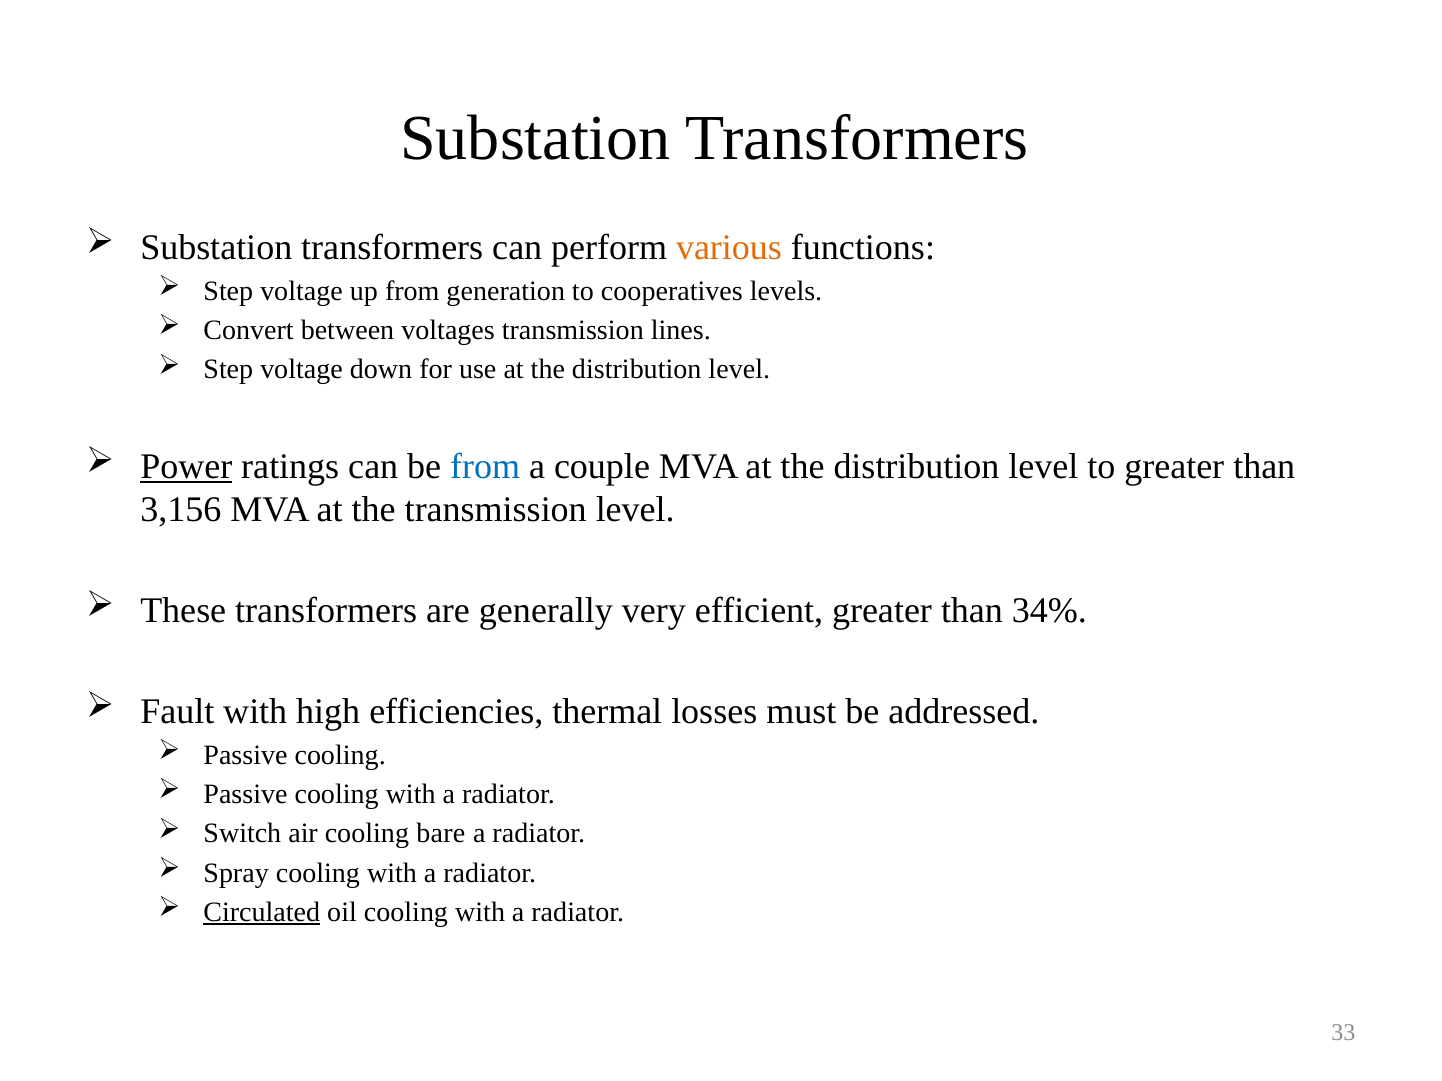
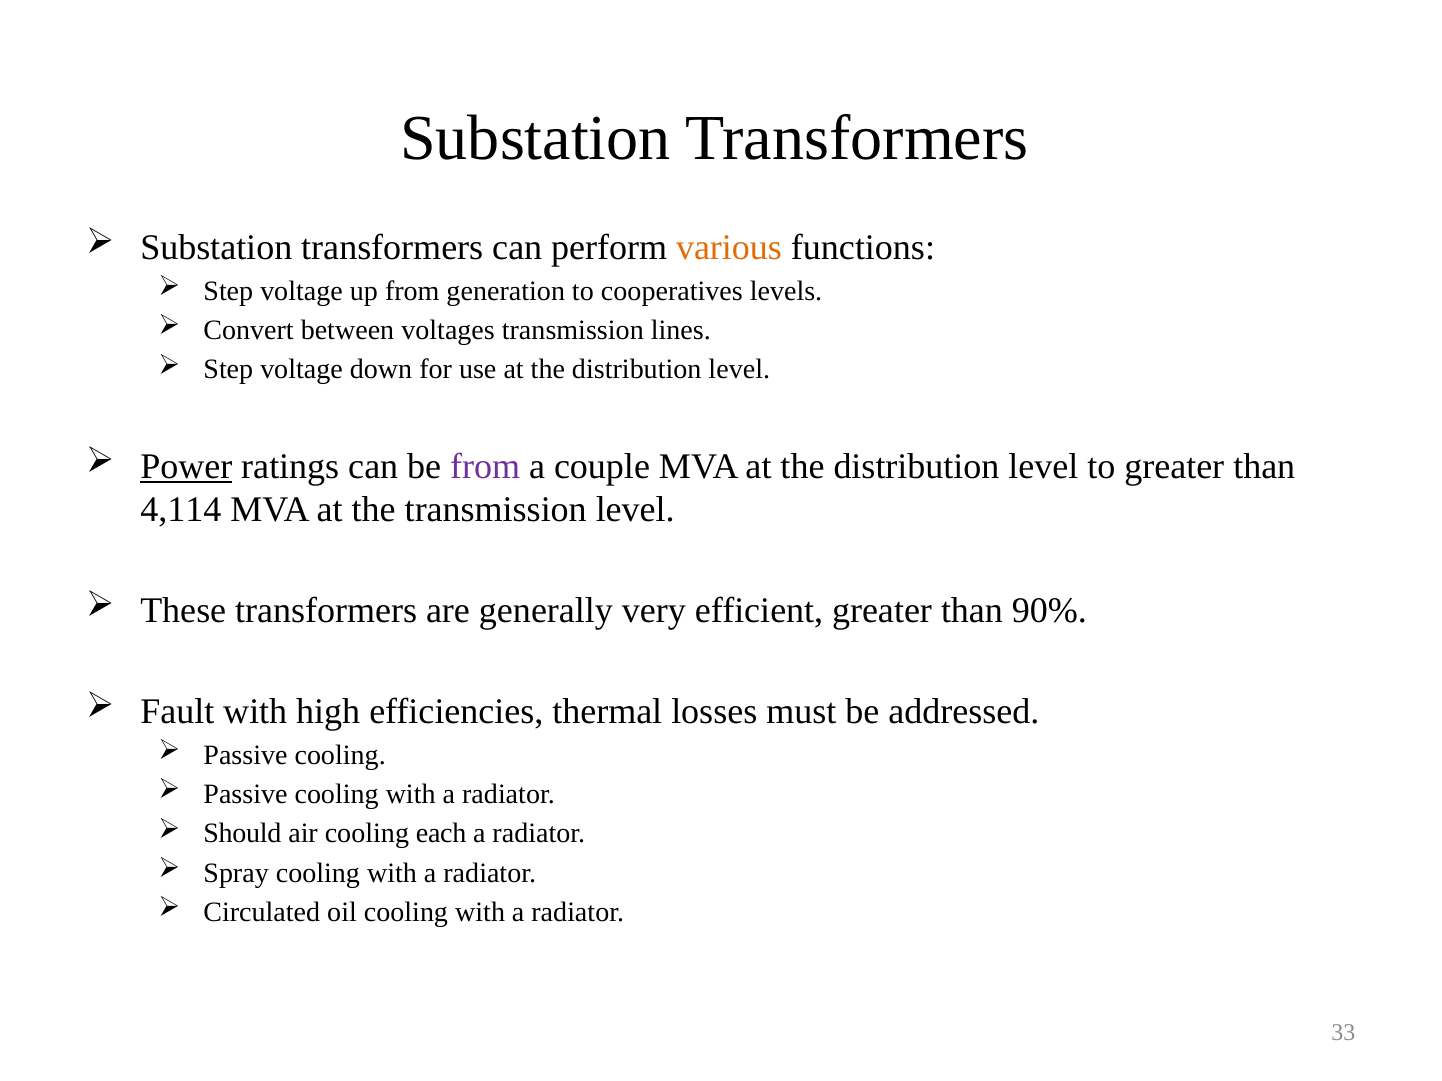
from colour: blue -> purple (485, 466)
3,156: 3,156 -> 4,114 (181, 510)
34%: 34% -> 90% (1049, 611)
Switch: Switch -> Should (242, 834)
bare: bare -> each (441, 834)
Circulated underline: present -> none (262, 913)
